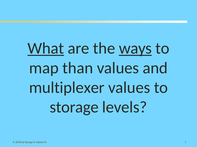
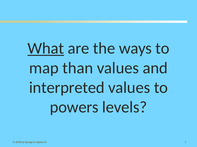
ways underline: present -> none (135, 49)
multiplexer: multiplexer -> interpreted (67, 88)
storage: storage -> powers (74, 108)
